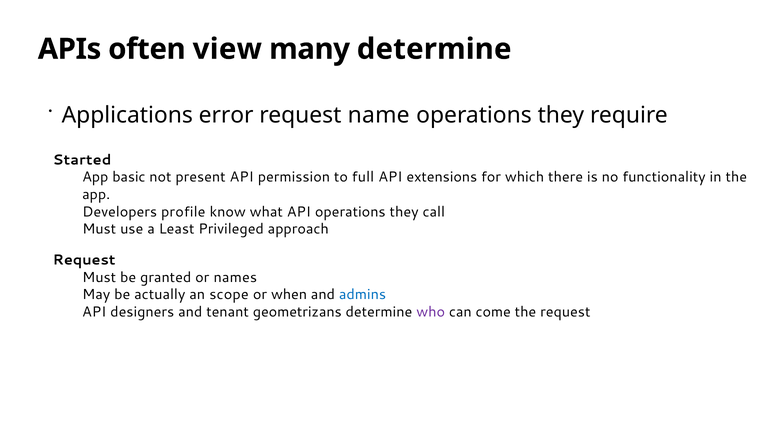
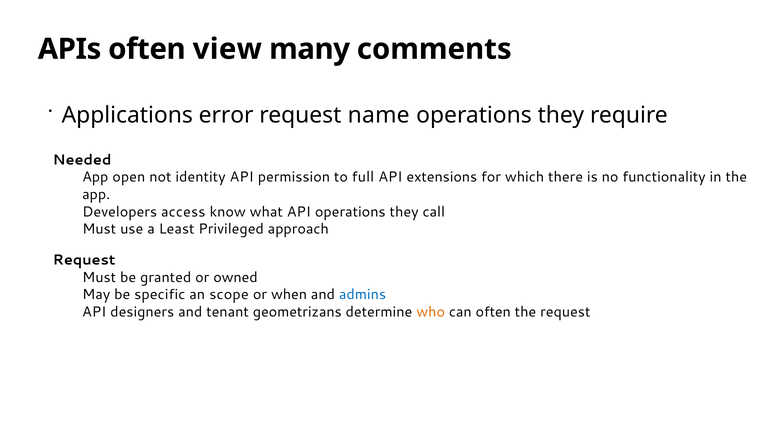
many determine: determine -> comments (434, 49)
Started: Started -> Needed (82, 160)
basic: basic -> open (129, 177)
present: present -> identity (201, 177)
profile: profile -> access (183, 212)
names: names -> owned (235, 277)
actually: actually -> specific (160, 295)
who colour: purple -> orange (431, 312)
can come: come -> often (493, 312)
